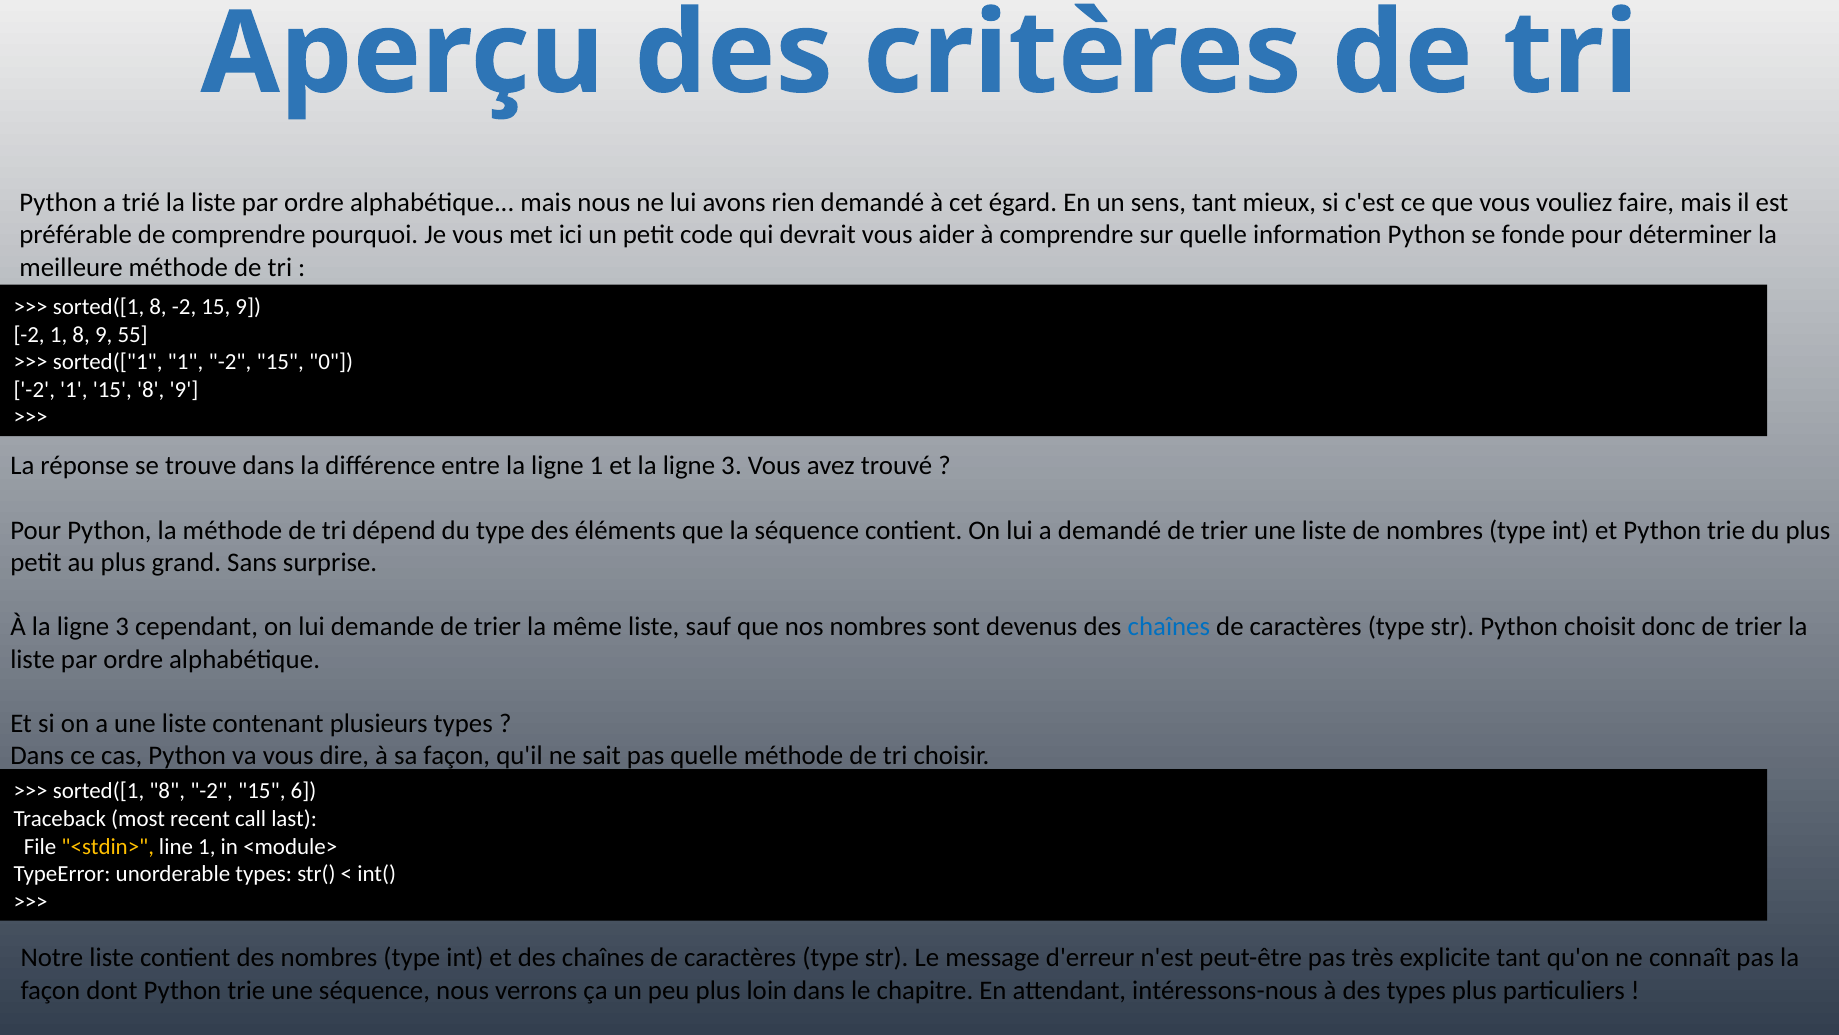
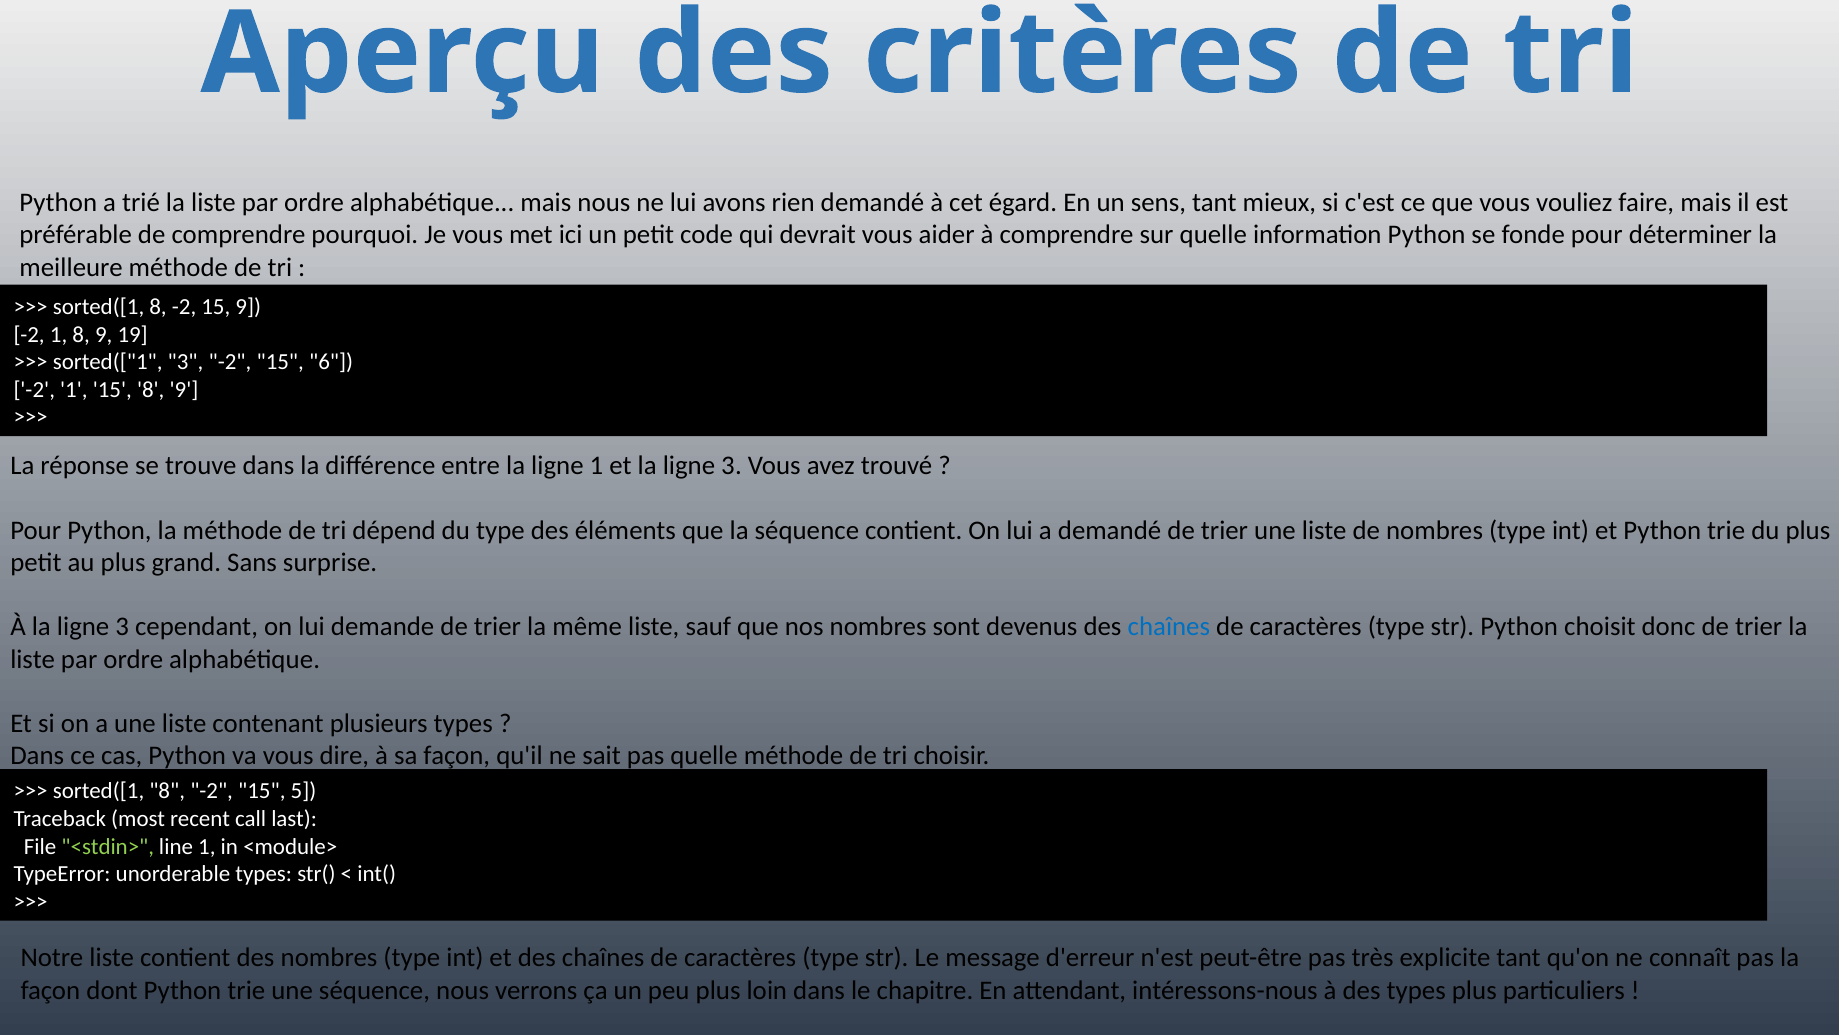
55: 55 -> 19 (133, 334)
sorted(["1 1: 1 -> 3 (186, 362)
0: 0 -> 6 (331, 362)
6: 6 -> 5 (304, 791)
<stdin> colour: yellow -> light green (108, 846)
